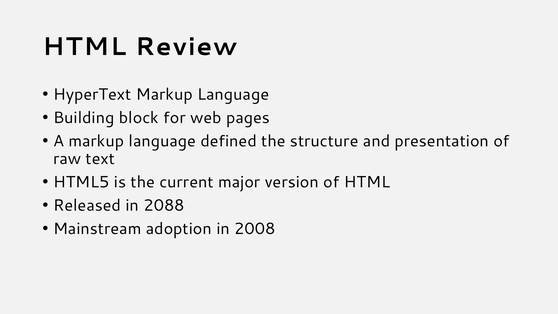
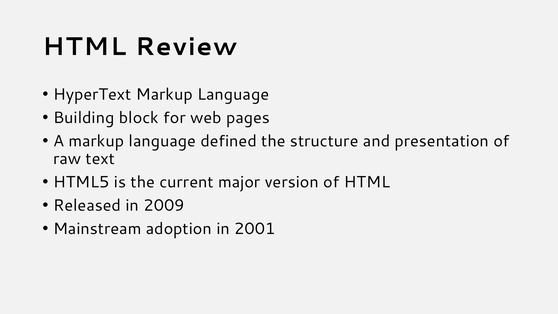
2088: 2088 -> 2009 (164, 205)
2008: 2008 -> 2001 (255, 229)
